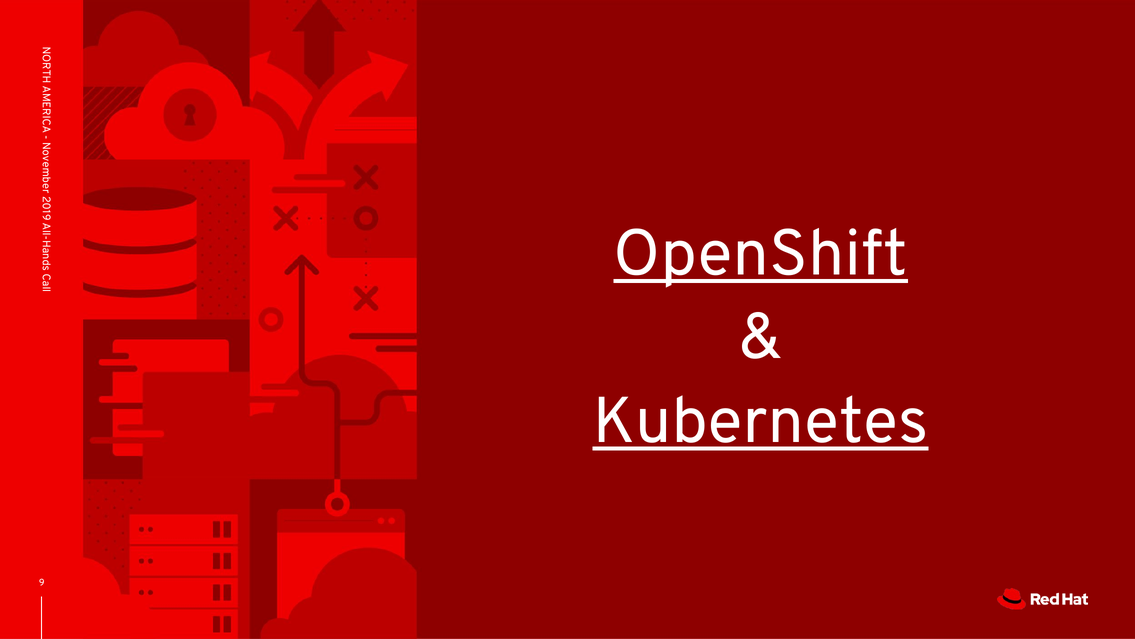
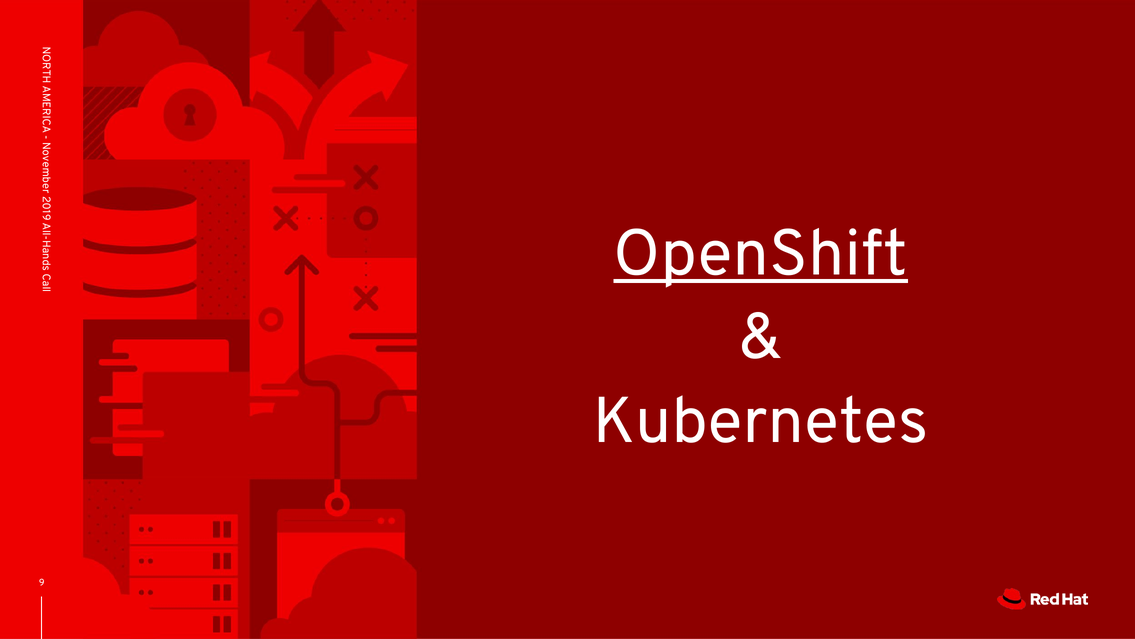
Kubernetes underline: present -> none (761, 420)
